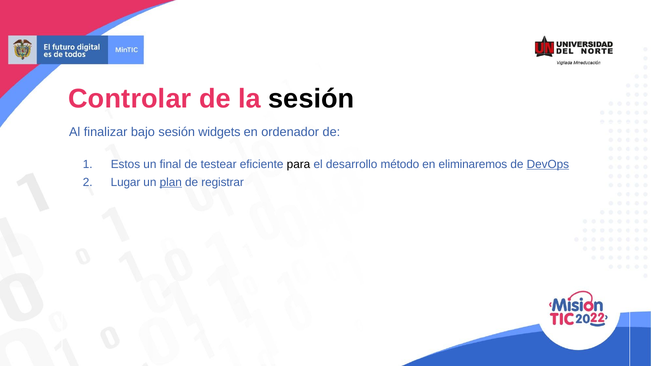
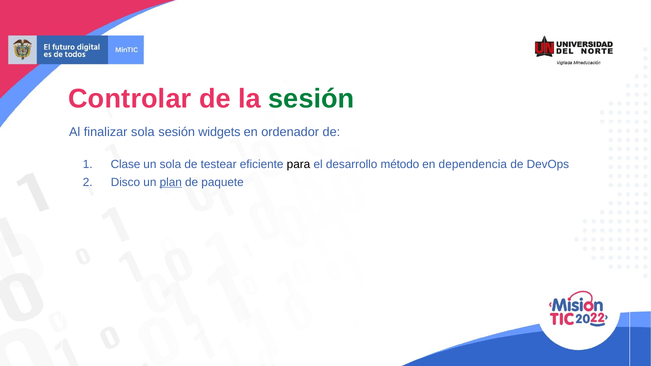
sesión colour: black -> green (311, 99)
finalizar bajo: bajo -> sola (143, 132)
Estos: Estos -> Clase (126, 164)
un final: final -> sola (170, 164)
eliminaremos: eliminaremos -> dependencia (473, 164)
DevOps underline: present -> none (548, 164)
Lugar: Lugar -> Disco (125, 182)
registrar: registrar -> paquete (223, 182)
